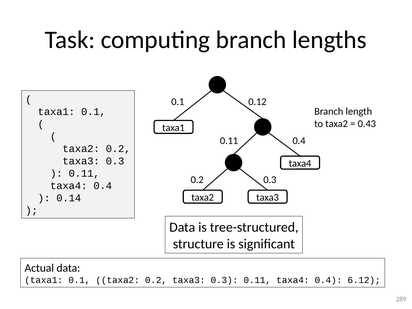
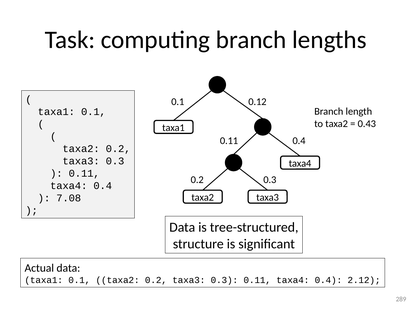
0.14: 0.14 -> 7.08 (69, 198)
6.12: 6.12 -> 2.12 (364, 280)
